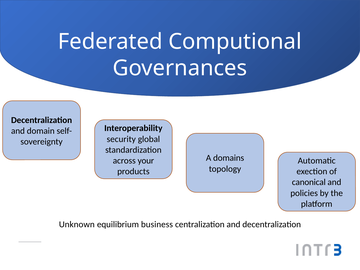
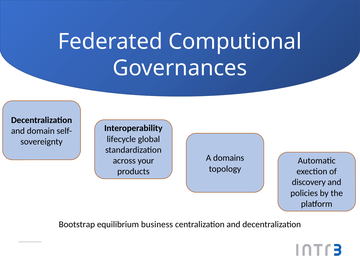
security: security -> lifecycle (121, 139)
canonical: canonical -> discovery (309, 182)
Unknown: Unknown -> Bootstrap (77, 224)
